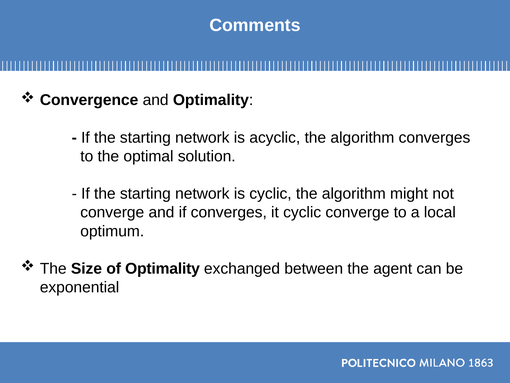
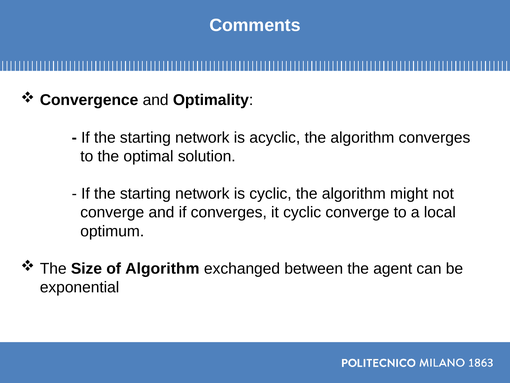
of Optimality: Optimality -> Algorithm (162, 268)
